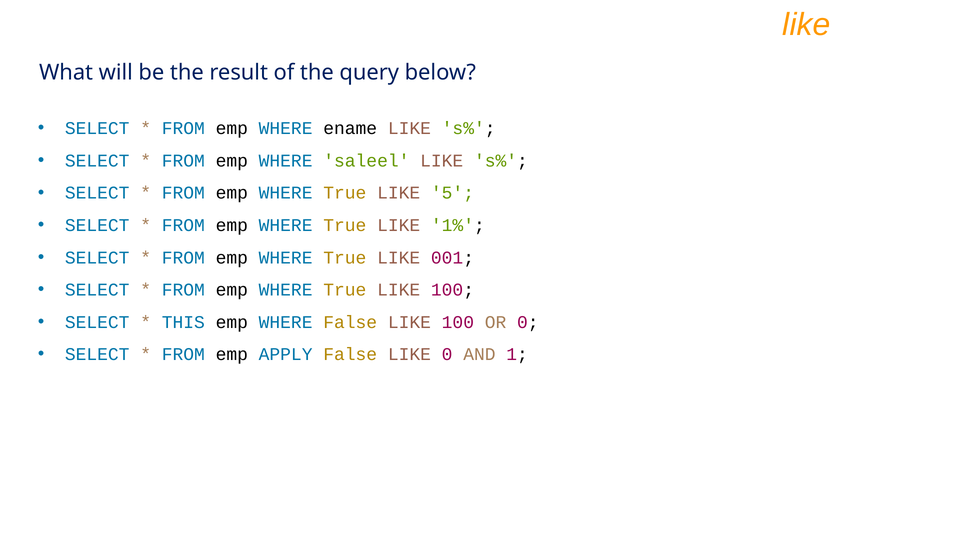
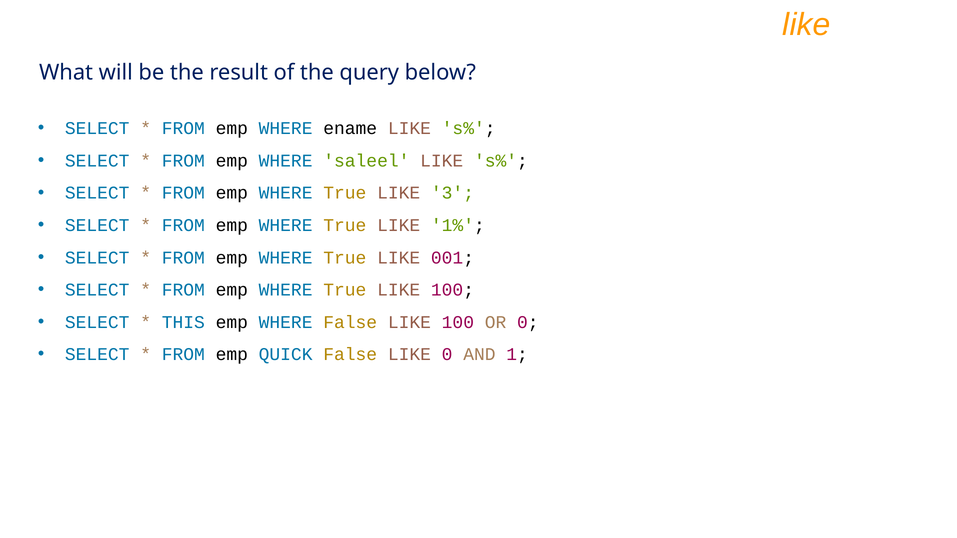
5: 5 -> 3 (452, 193)
APPLY: APPLY -> QUICK (286, 355)
